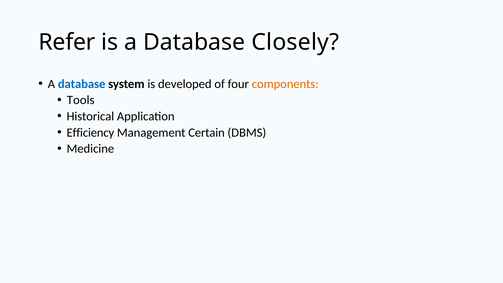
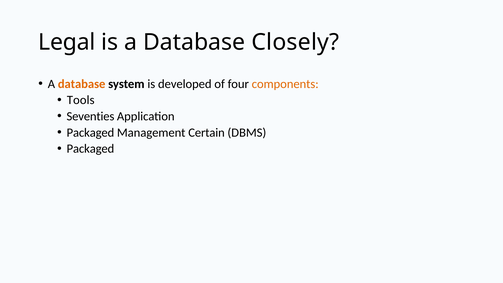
Refer: Refer -> Legal (67, 42)
database colour: blue -> orange (82, 84)
Historical: Historical -> Seventies (90, 116)
Efficiency: Efficiency -> Packaged (90, 132)
Medicine: Medicine -> Packaged (90, 149)
